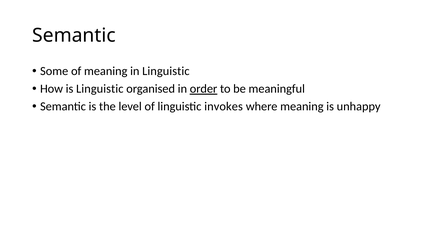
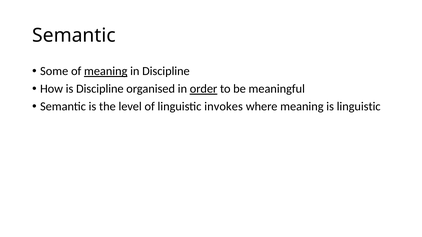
meaning underline: none -> present (106, 71)
in Linguistic: Linguistic -> Discipline (166, 71)
is Linguistic: Linguistic -> Discipline (100, 89)
is unhappy: unhappy -> linguistic (359, 107)
